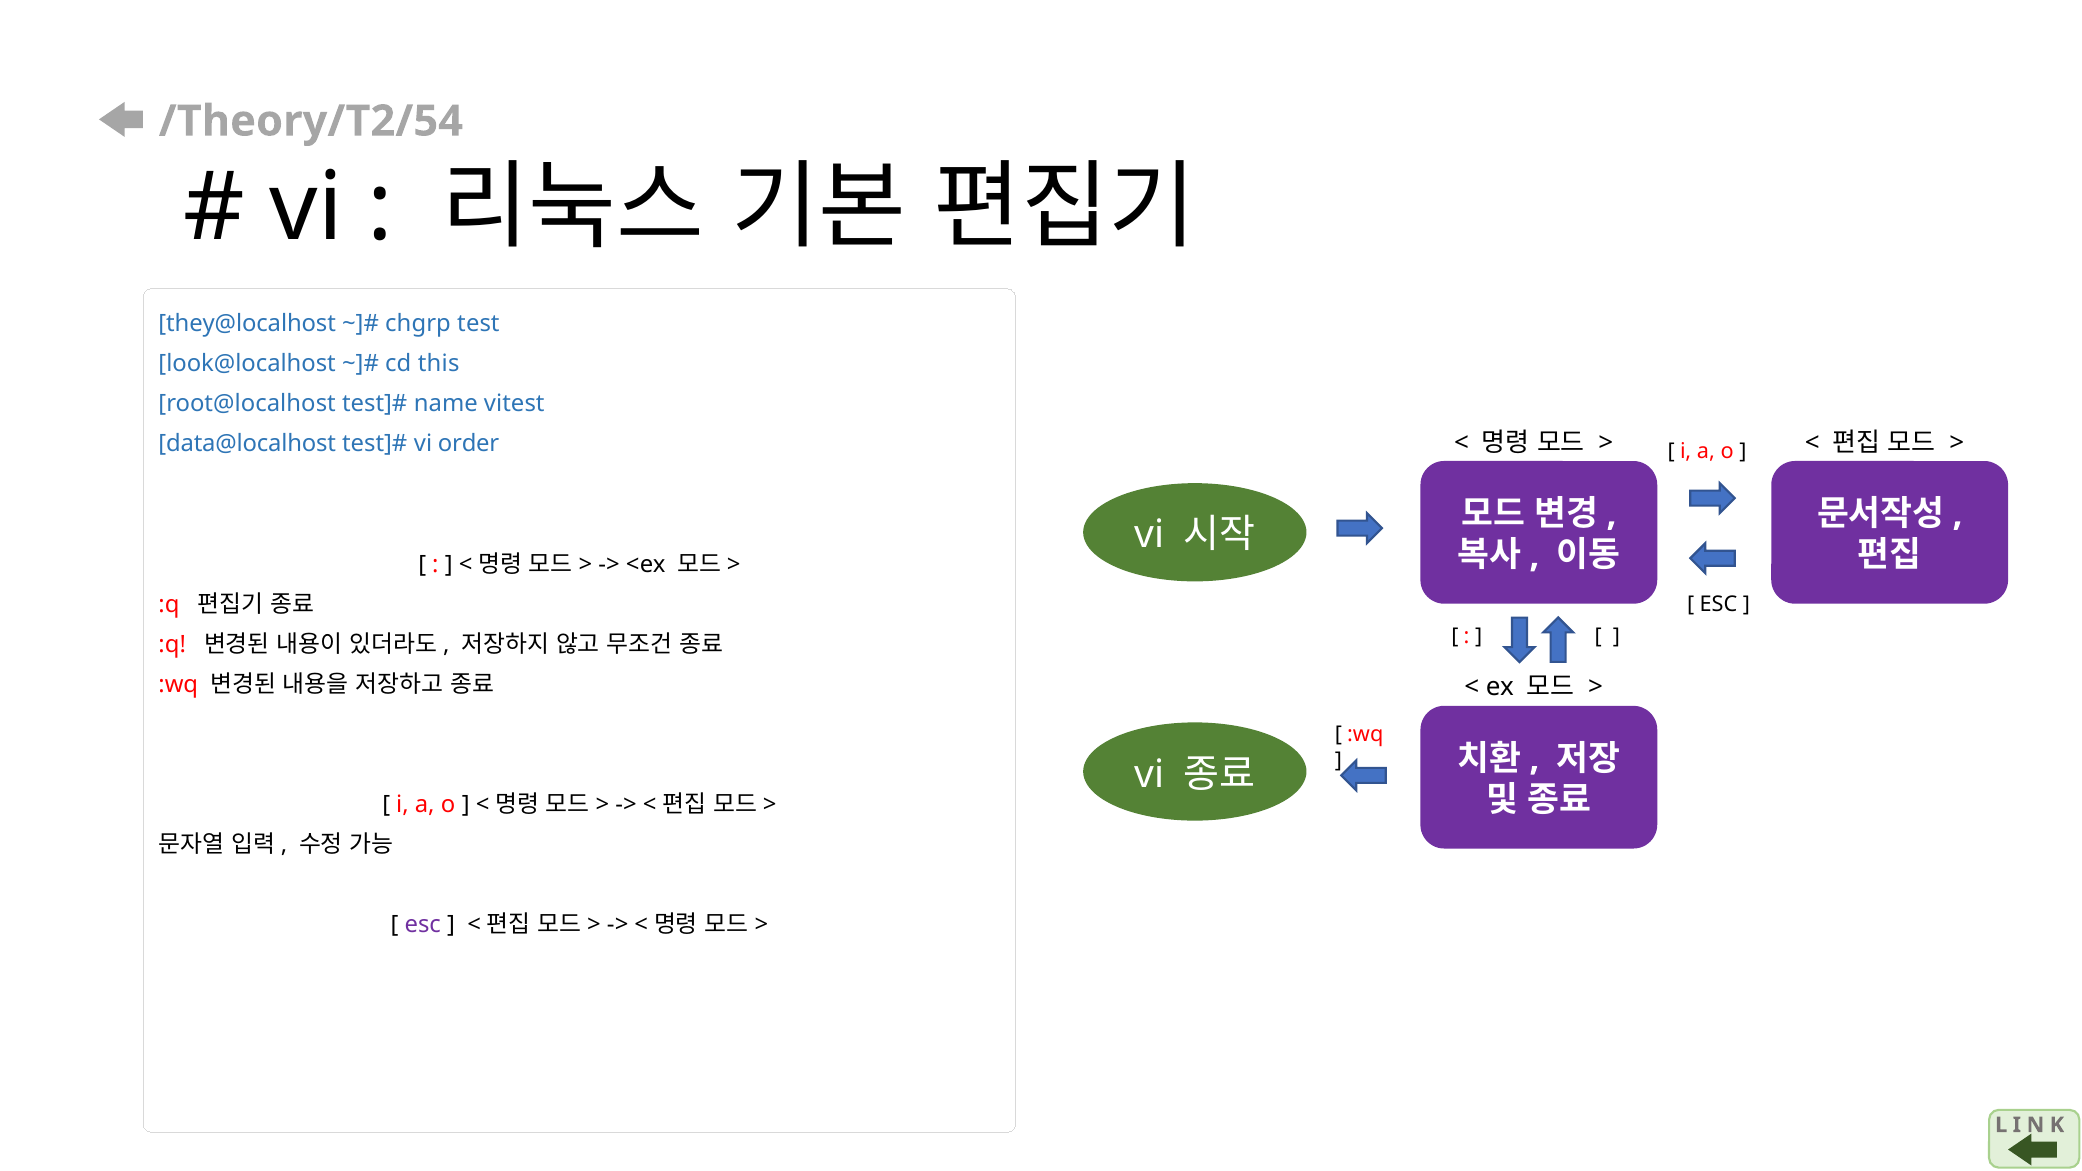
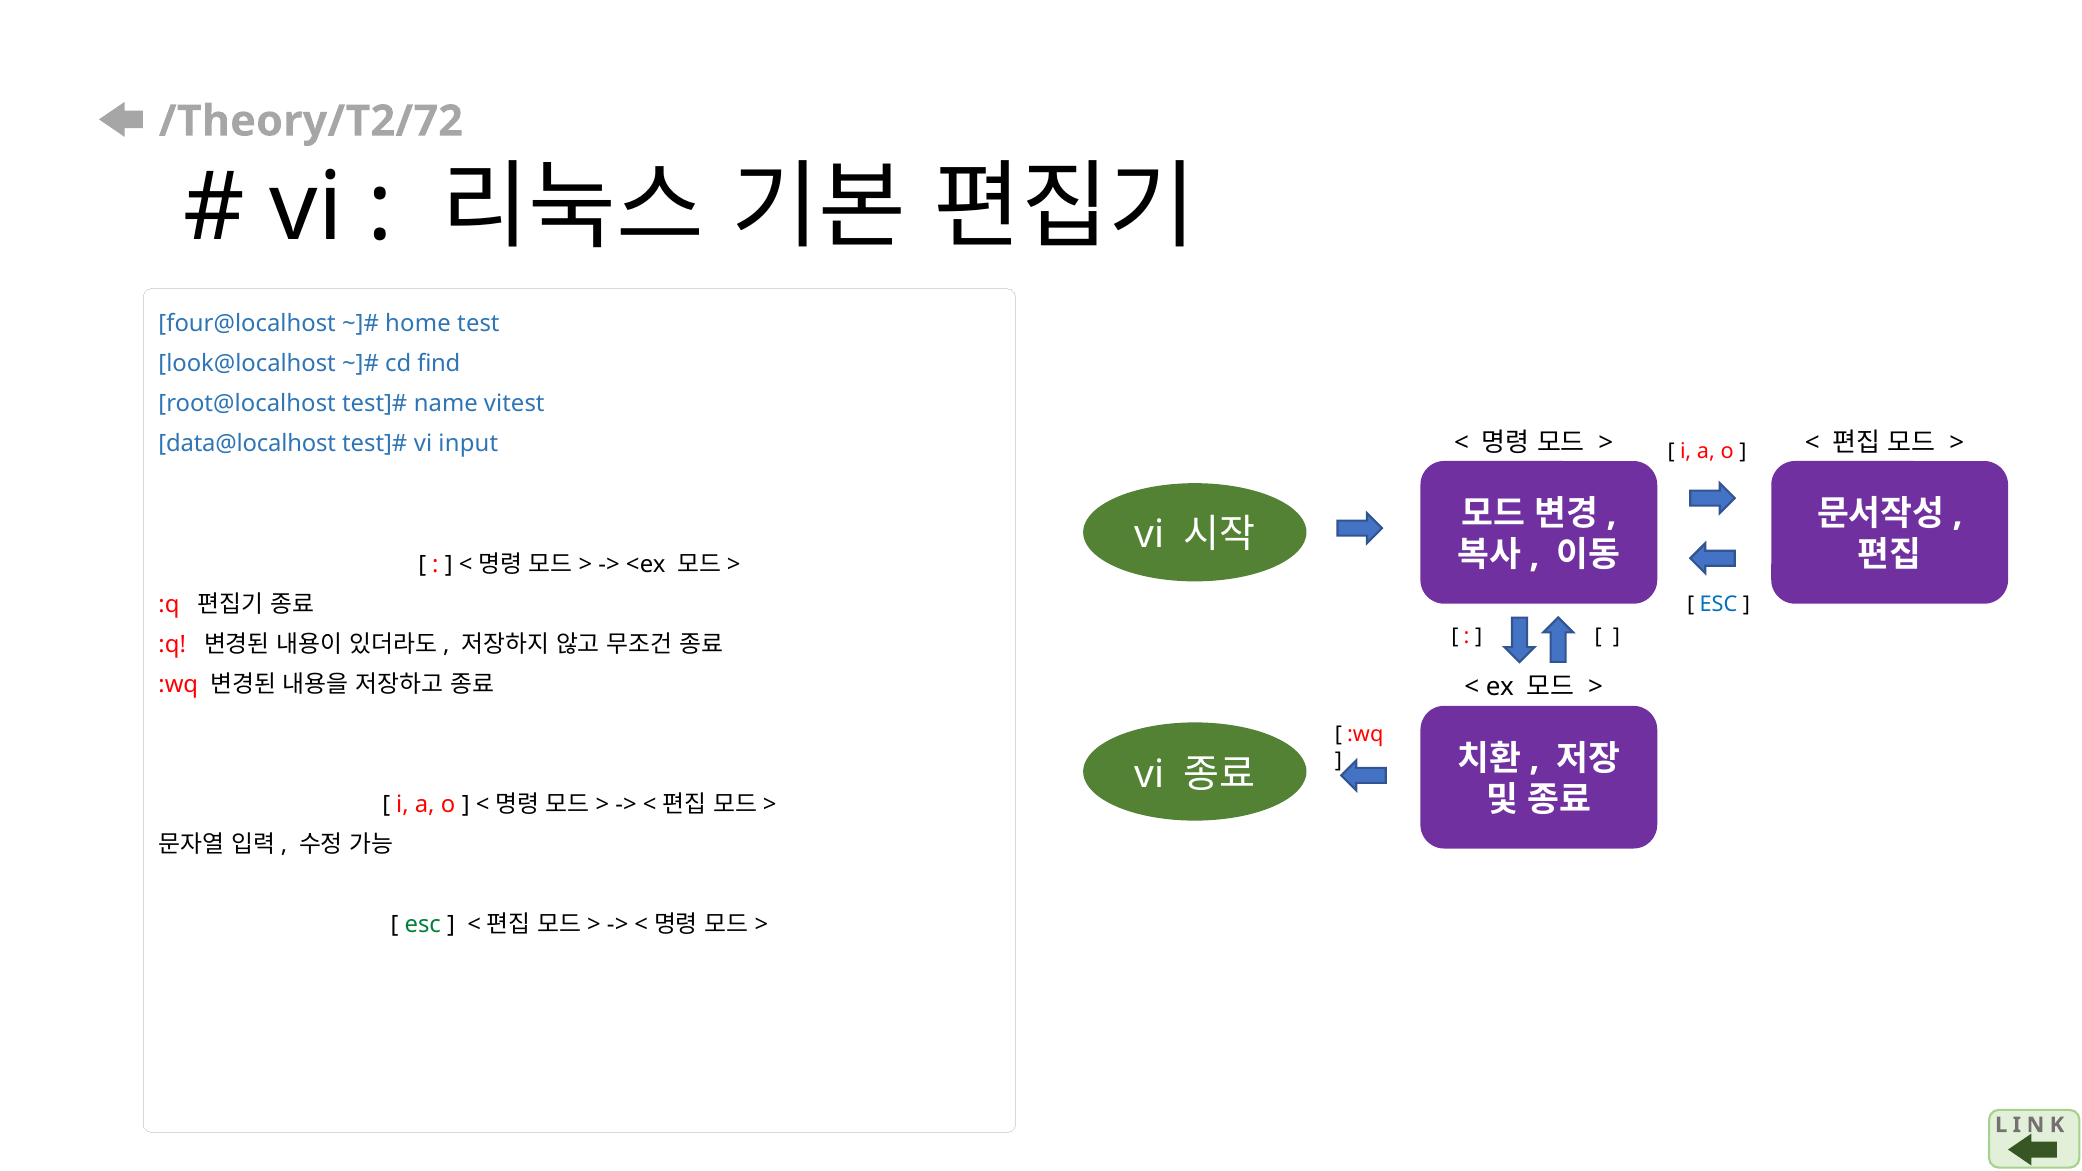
/Theory/T2/54: /Theory/T2/54 -> /Theory/T2/72 (311, 121)
they@localhost: they@localhost -> four@localhost (247, 324)
chgrp: chgrp -> home (418, 324)
this: this -> find (439, 364)
order: order -> input (468, 444)
ESC colour: black -> blue (1719, 604)
esc colour: purple -> green (423, 925)
